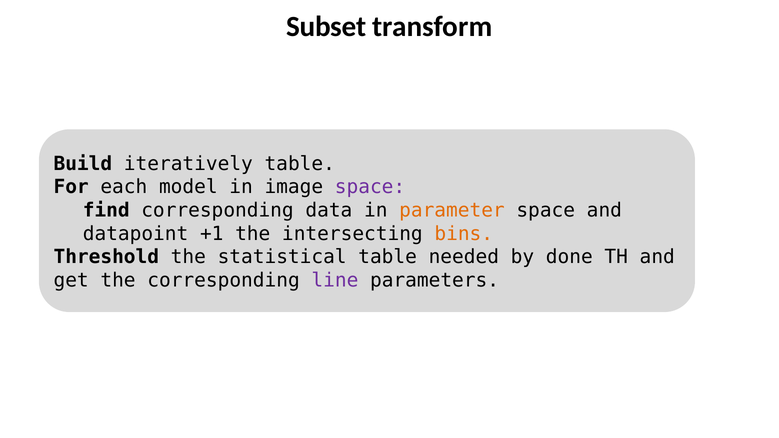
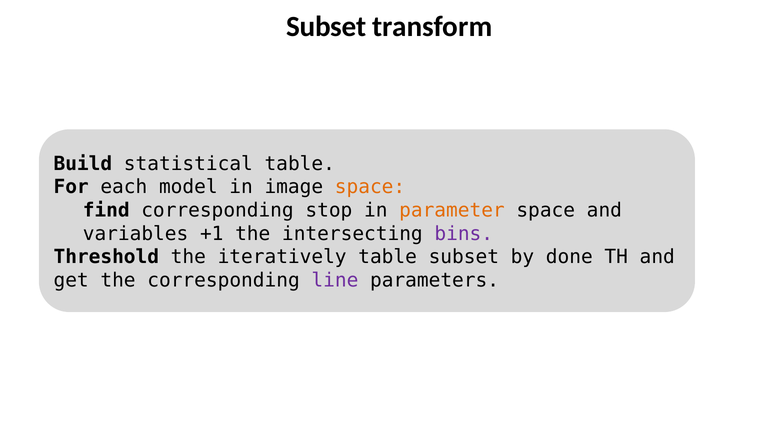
iteratively: iteratively -> statistical (188, 164)
space colour: purple -> orange (370, 187)
data: data -> stop (329, 210)
datapoint: datapoint -> variables (136, 234)
bins colour: orange -> purple (464, 234)
statistical: statistical -> iteratively (282, 257)
table needed: needed -> subset (464, 257)
